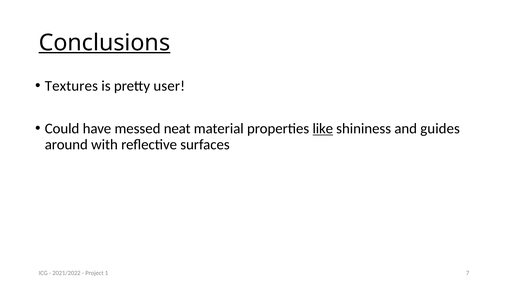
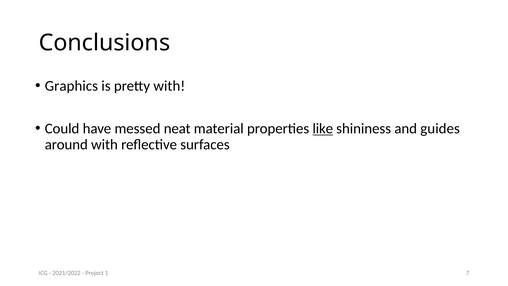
Conclusions underline: present -> none (104, 43)
Textures: Textures -> Graphics (71, 86)
pretty user: user -> with (169, 86)
